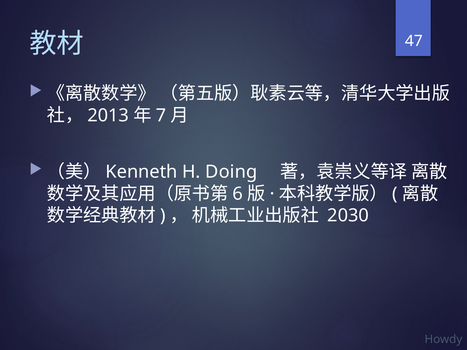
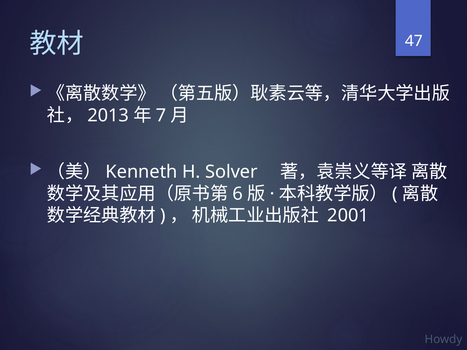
Doing: Doing -> Solver (231, 172)
2030: 2030 -> 2001 (348, 216)
